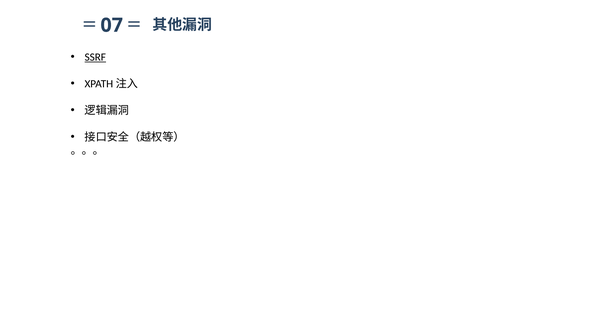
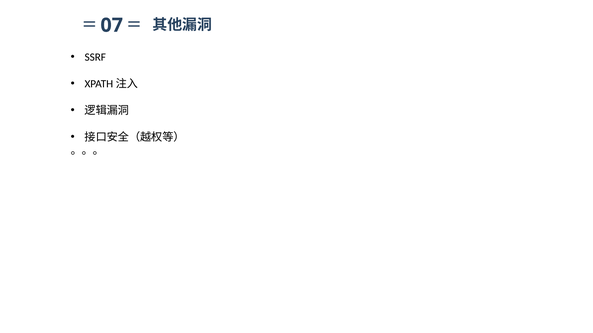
SSRF underline: present -> none (95, 57)
